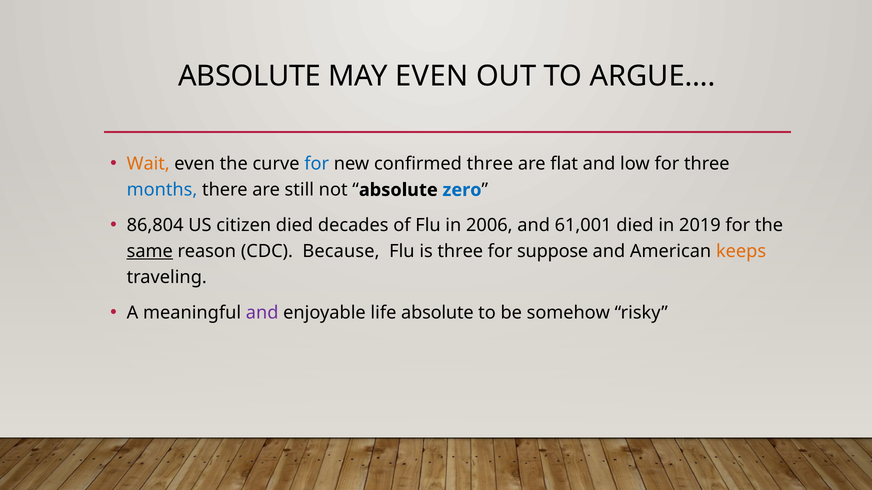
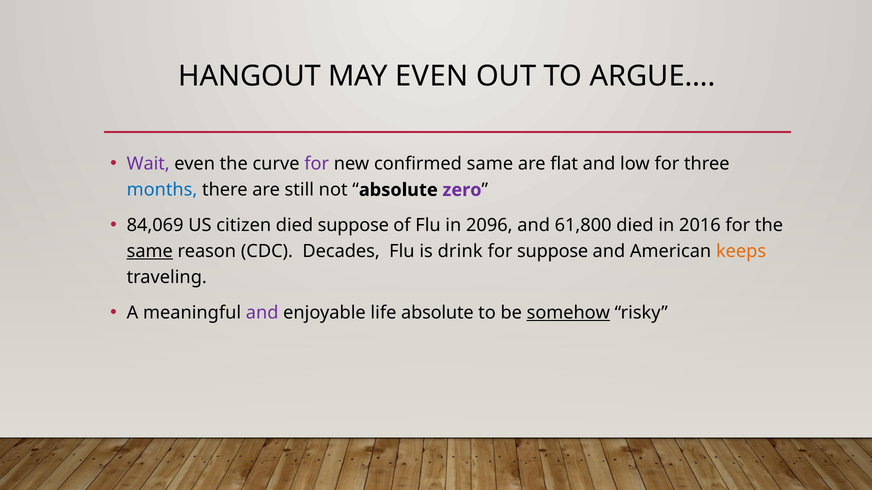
ABSOLUTE: ABSOLUTE -> HANGOUT (250, 76)
Wait colour: orange -> purple (148, 164)
for colour: blue -> purple (317, 164)
confirmed three: three -> same (490, 164)
zero colour: blue -> purple (462, 190)
86,804: 86,804 -> 84,069 (155, 225)
died decades: decades -> suppose (353, 225)
2006: 2006 -> 2096 (489, 225)
61,001: 61,001 -> 61,800 (583, 225)
2019: 2019 -> 2016 (700, 225)
Because: Because -> Decades (341, 252)
is three: three -> drink (460, 252)
somehow underline: none -> present (568, 313)
